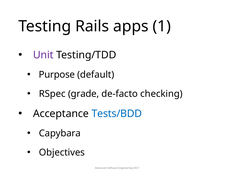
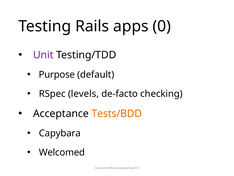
1: 1 -> 0 (162, 26)
grade: grade -> levels (83, 94)
Tests/BDD colour: blue -> orange (117, 113)
Objectives: Objectives -> Welcomed (62, 152)
